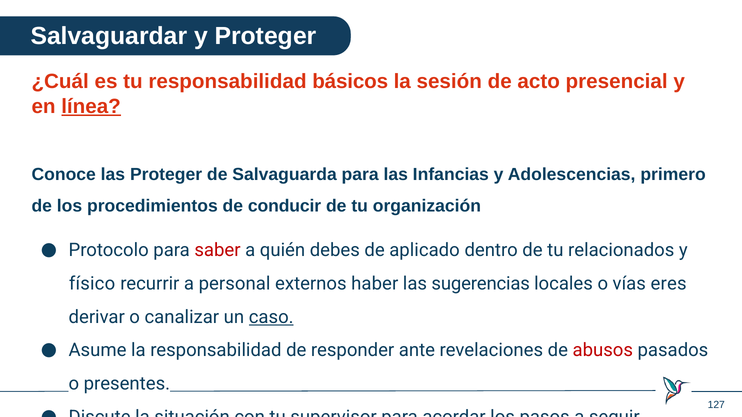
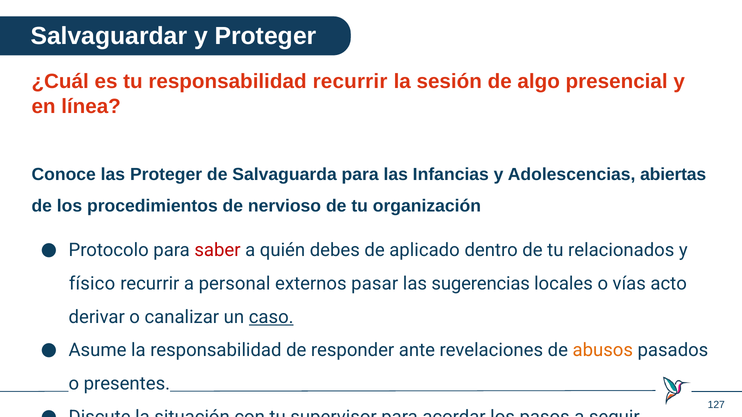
responsabilidad básicos: básicos -> recurrir (350, 82)
acto: acto -> algo (539, 82)
línea underline: present -> none (91, 106)
primero: primero -> abiertas (673, 175)
conducir: conducir -> nervioso (285, 206)
haber: haber -> pasar (375, 284)
eres: eres -> acto (669, 284)
abusos colour: red -> orange (603, 351)
